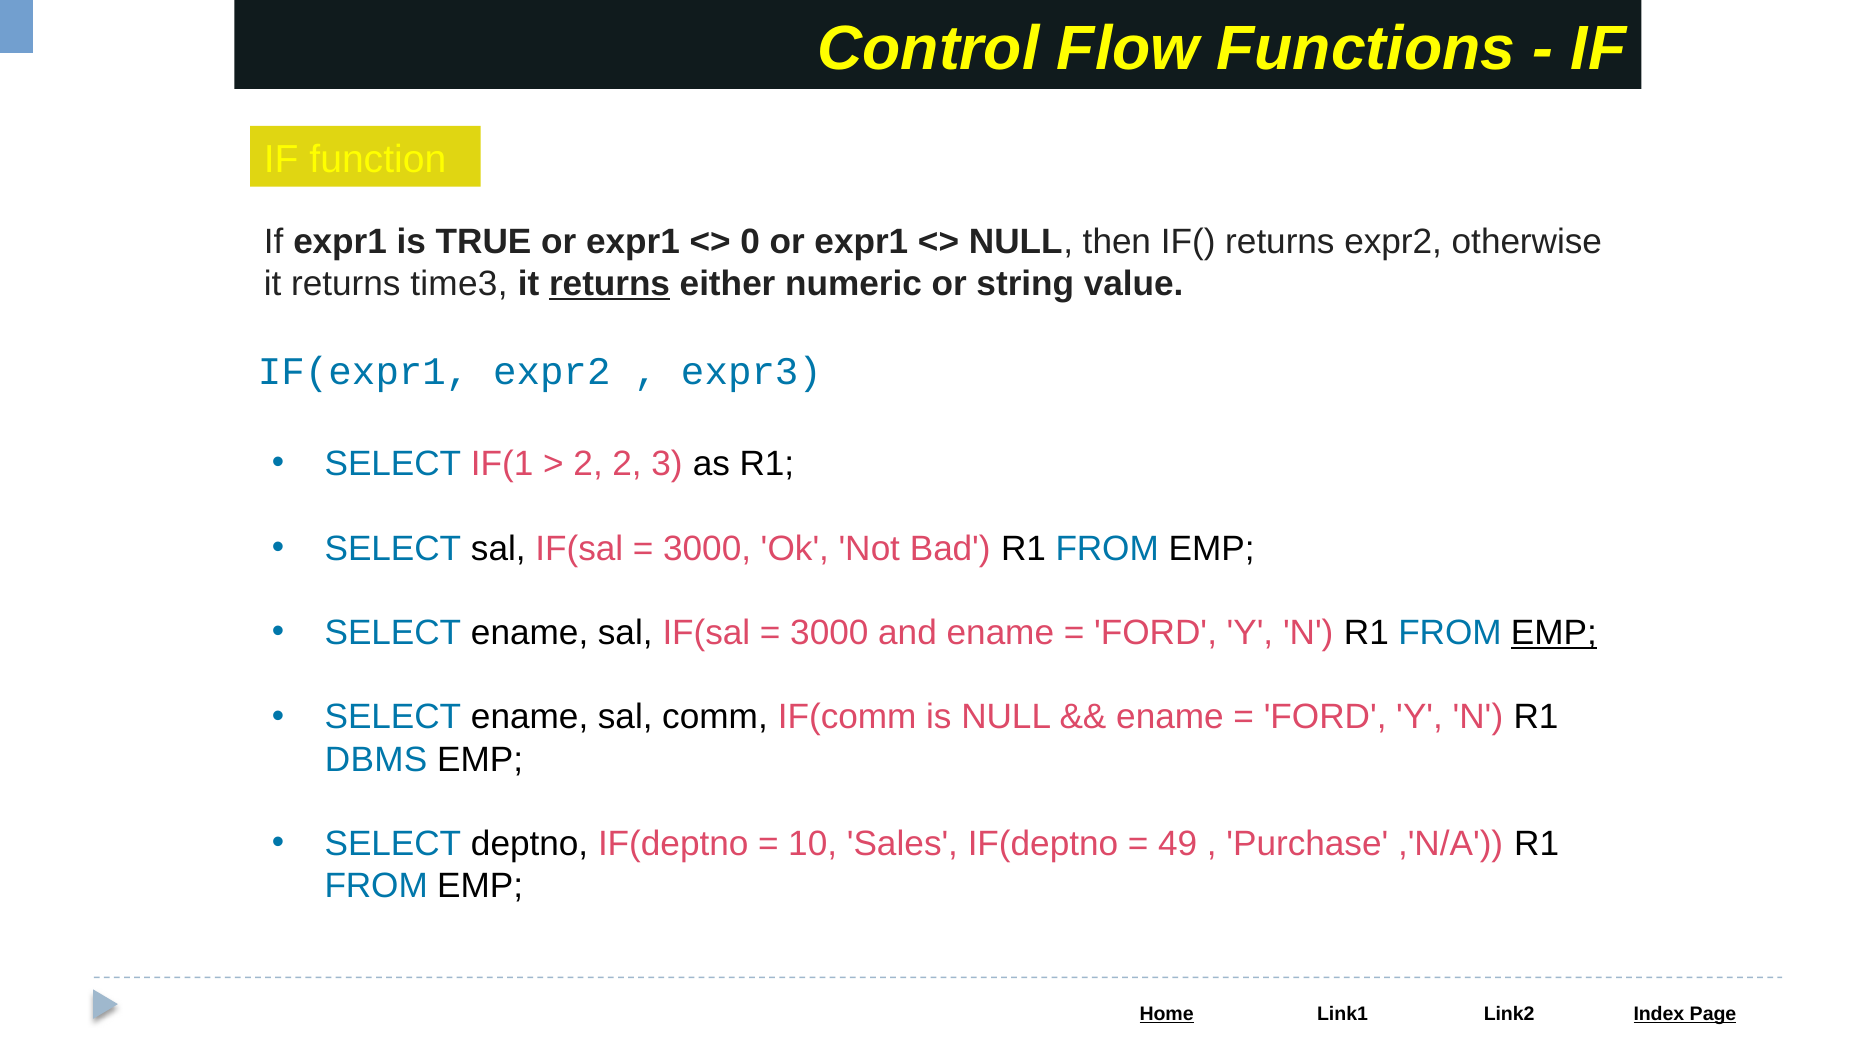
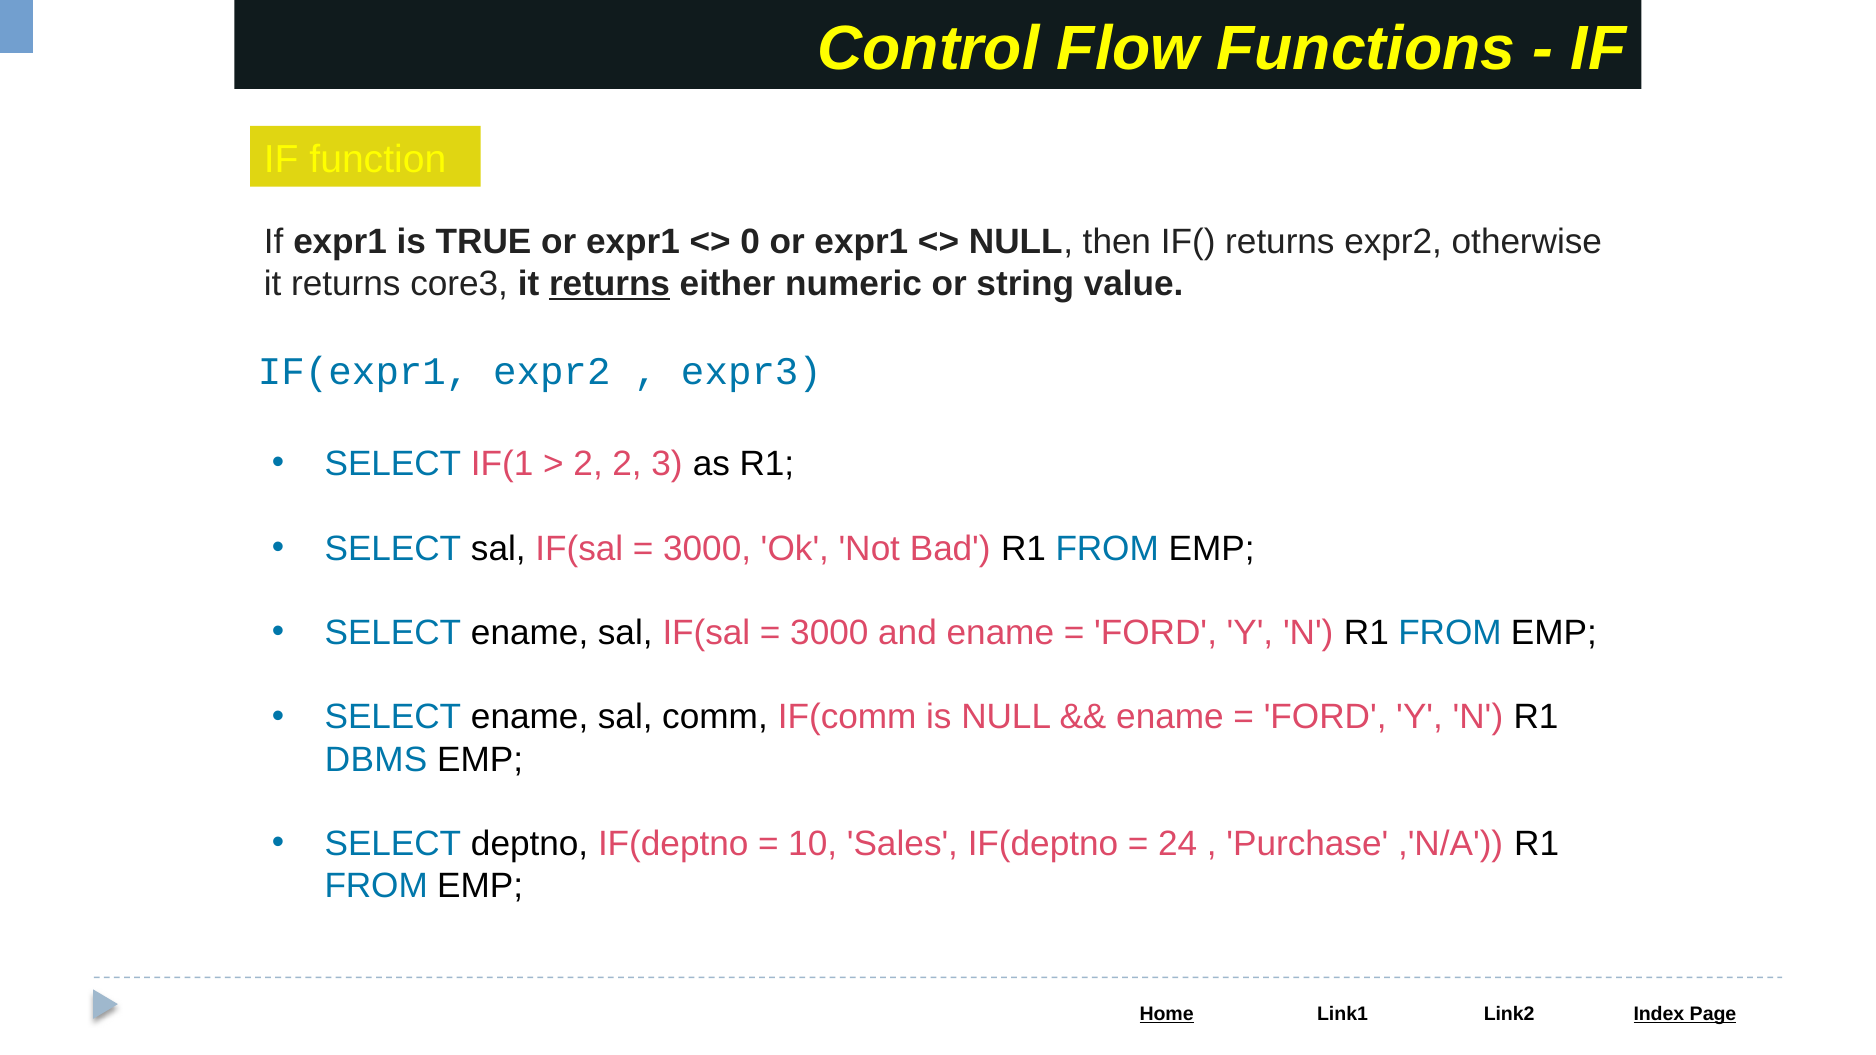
time3: time3 -> core3 (459, 284)
EMP underline: present -> none (1554, 633)
49: 49 -> 24 (1178, 844)
